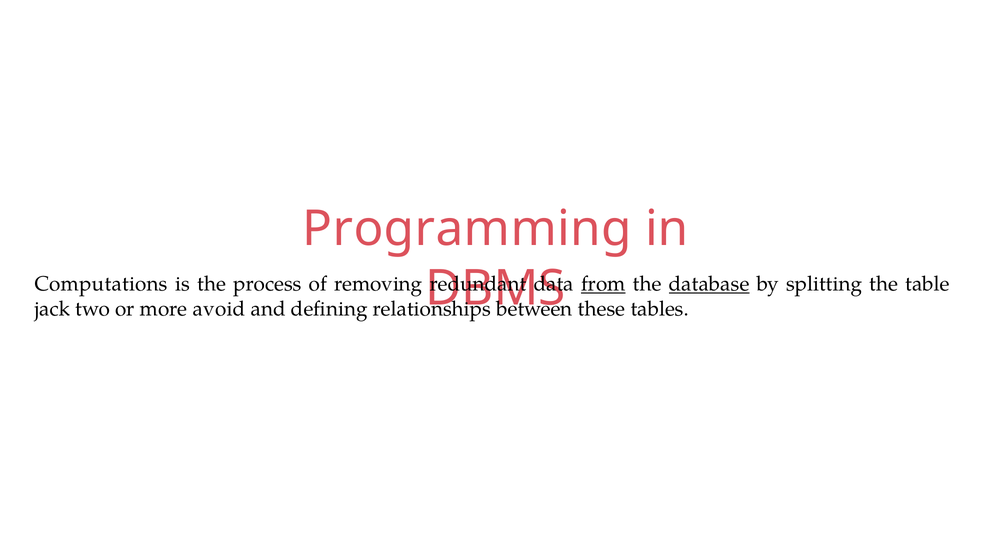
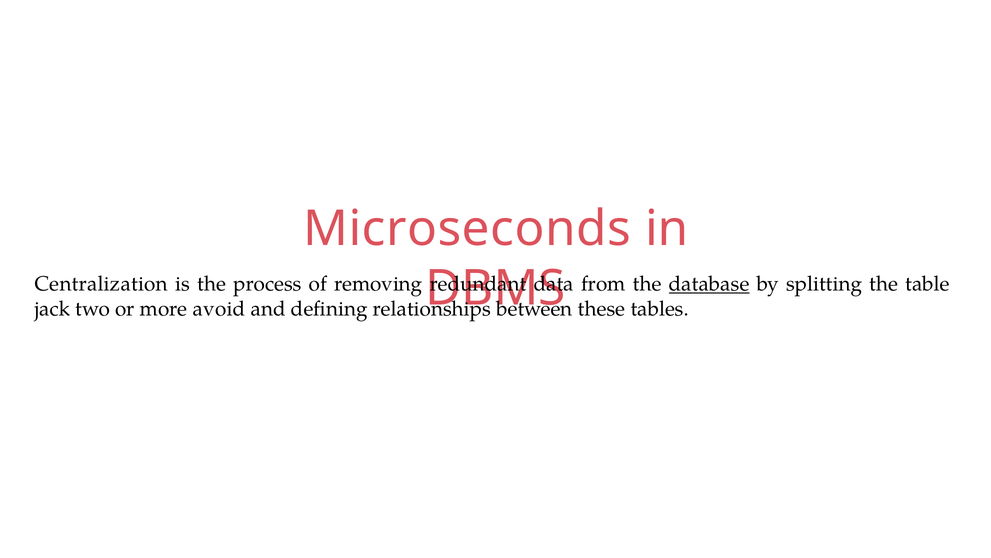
Programming: Programming -> Microseconds (467, 229)
Computations: Computations -> Centralization (101, 284)
from underline: present -> none (603, 284)
